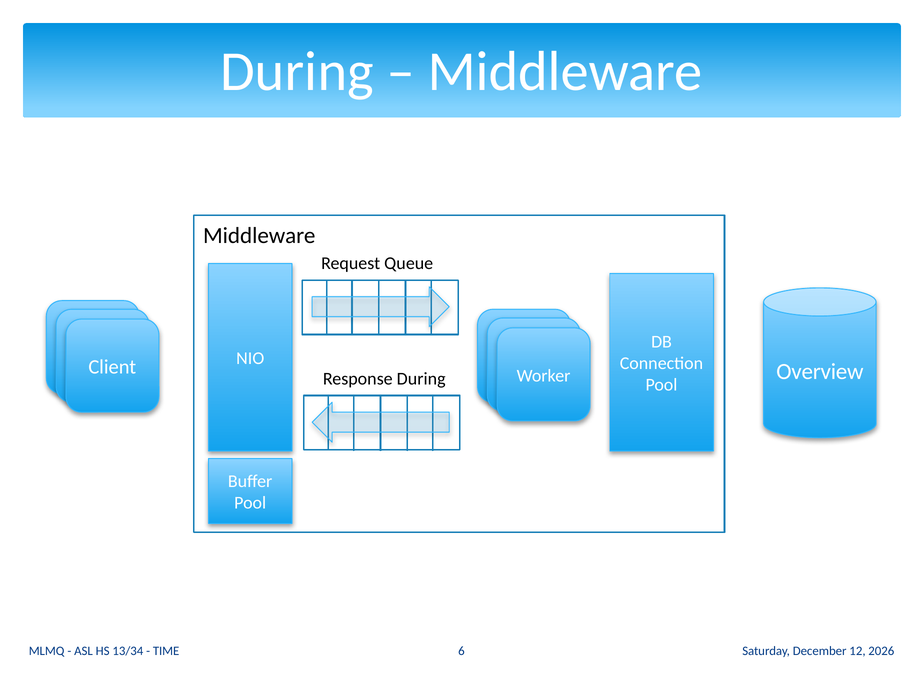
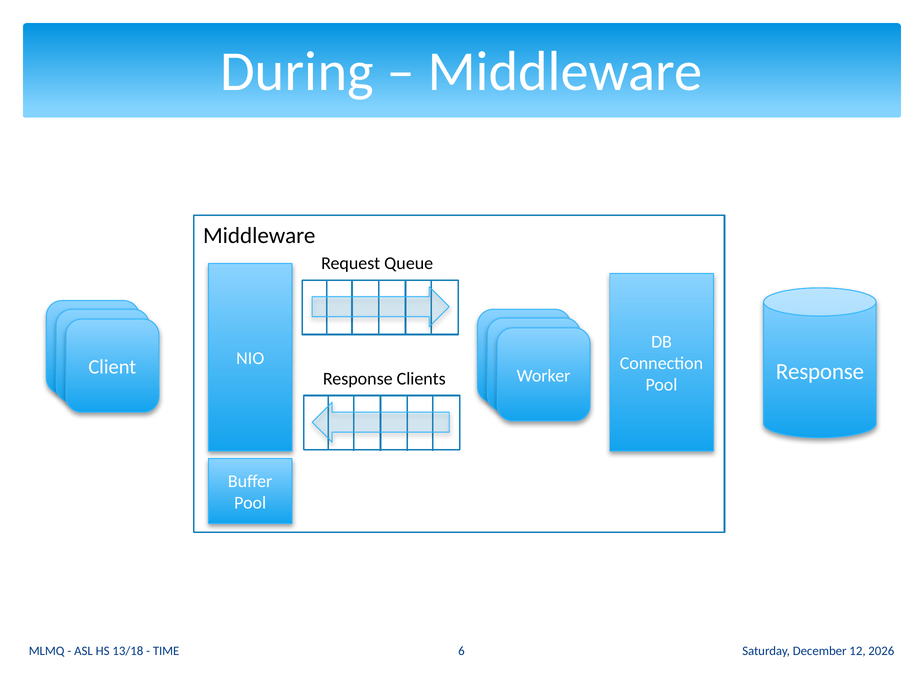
Overview: Overview -> Response (820, 371)
Response During: During -> Clients (421, 378)
13/34: 13/34 -> 13/18 (128, 650)
